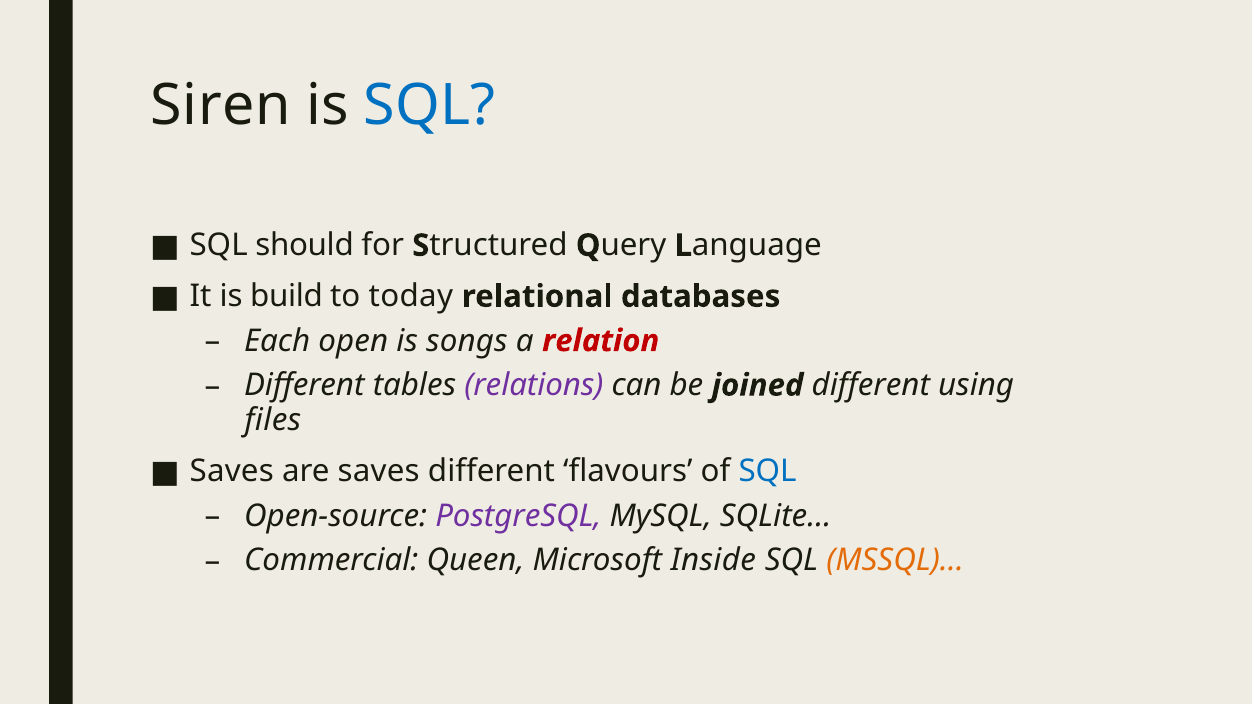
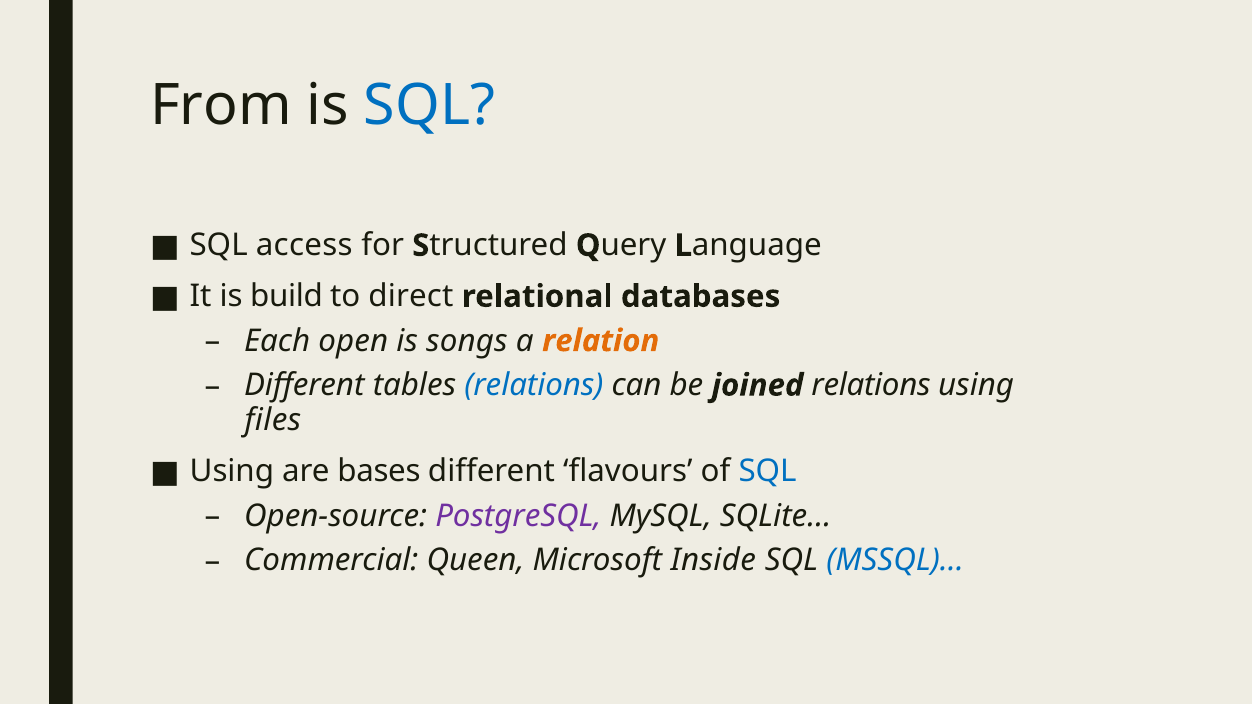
Siren: Siren -> From (221, 105)
should: should -> access (304, 246)
today: today -> direct (411, 297)
relation colour: red -> orange (601, 341)
relations colour: purple -> blue (534, 385)
joined different: different -> relations (871, 385)
Saves: Saves -> Using (232, 472)
are saves: saves -> bases (379, 472)
MSSQL)… colour: orange -> blue (895, 561)
